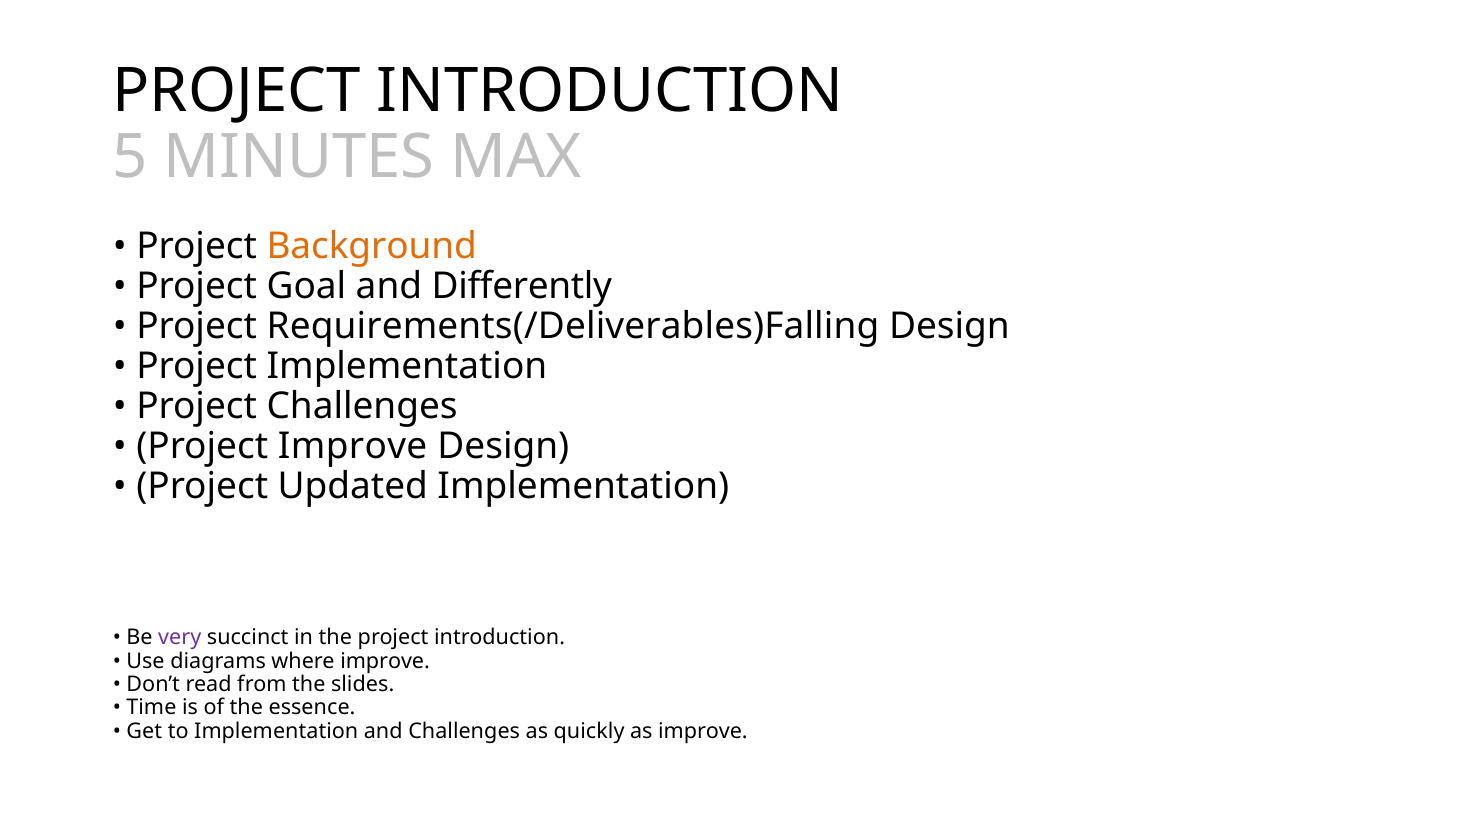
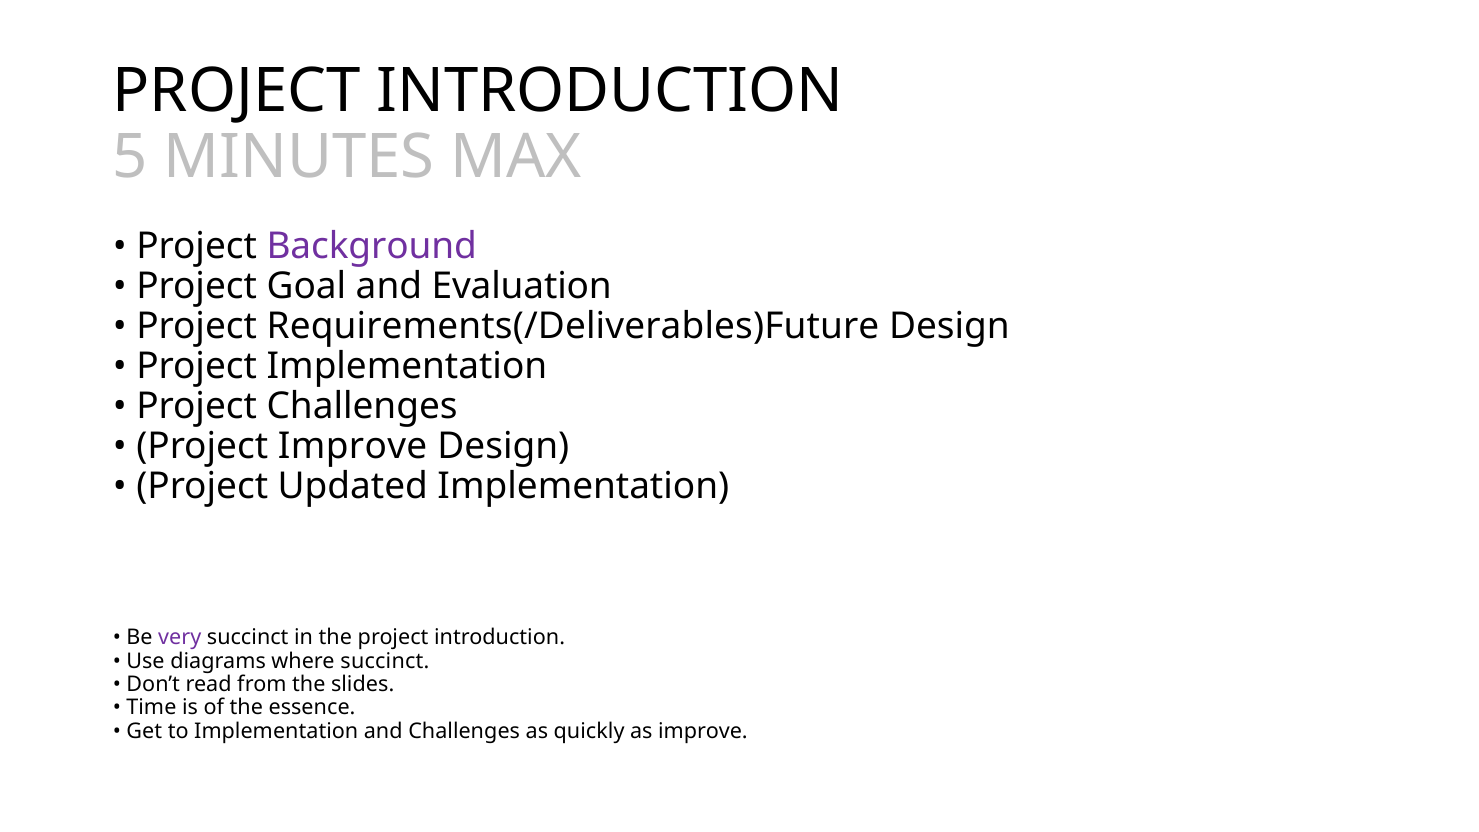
Background colour: orange -> purple (372, 247)
Differently: Differently -> Evaluation (522, 287)
Requirements(/Deliverables)Falling: Requirements(/Deliverables)Falling -> Requirements(/Deliverables)Future (573, 327)
where improve: improve -> succinct (385, 661)
